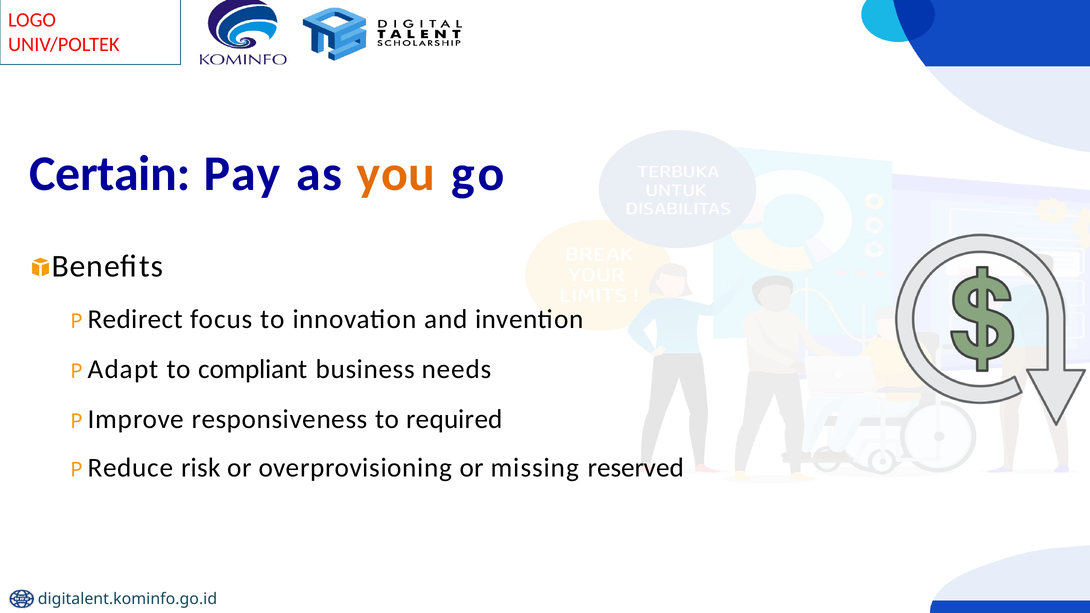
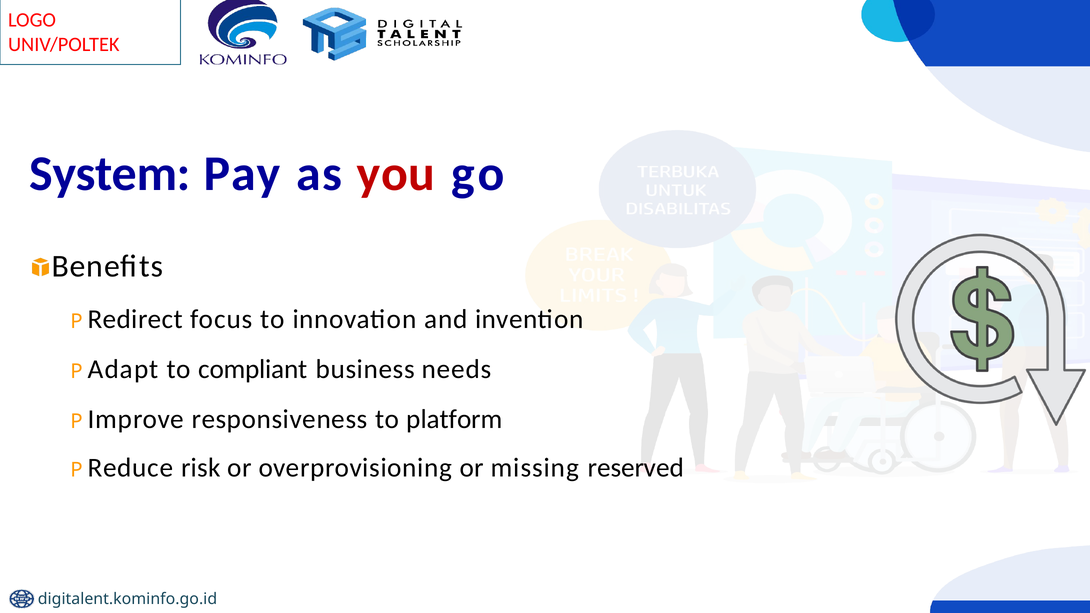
Certain: Certain -> System (110, 174)
you colour: orange -> red (396, 174)
required: required -> platform (454, 419)
